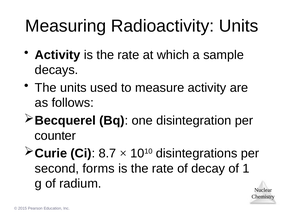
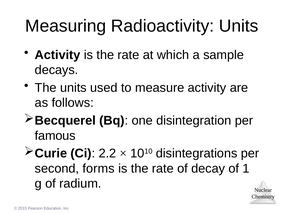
counter: counter -> famous (55, 136)
8.7: 8.7 -> 2.2 (107, 153)
